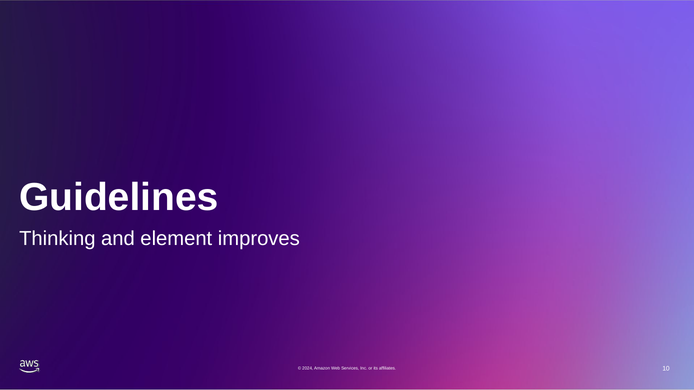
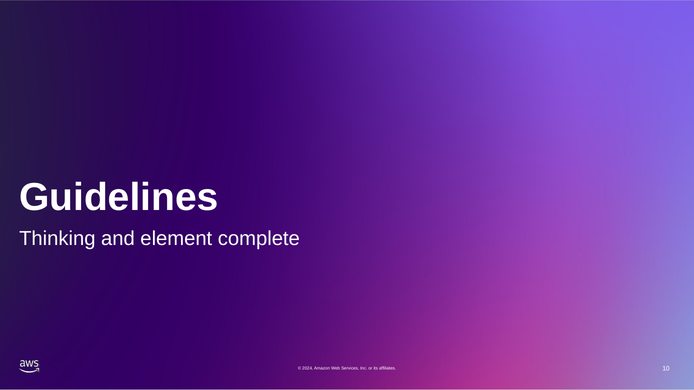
improves: improves -> complete (259, 239)
